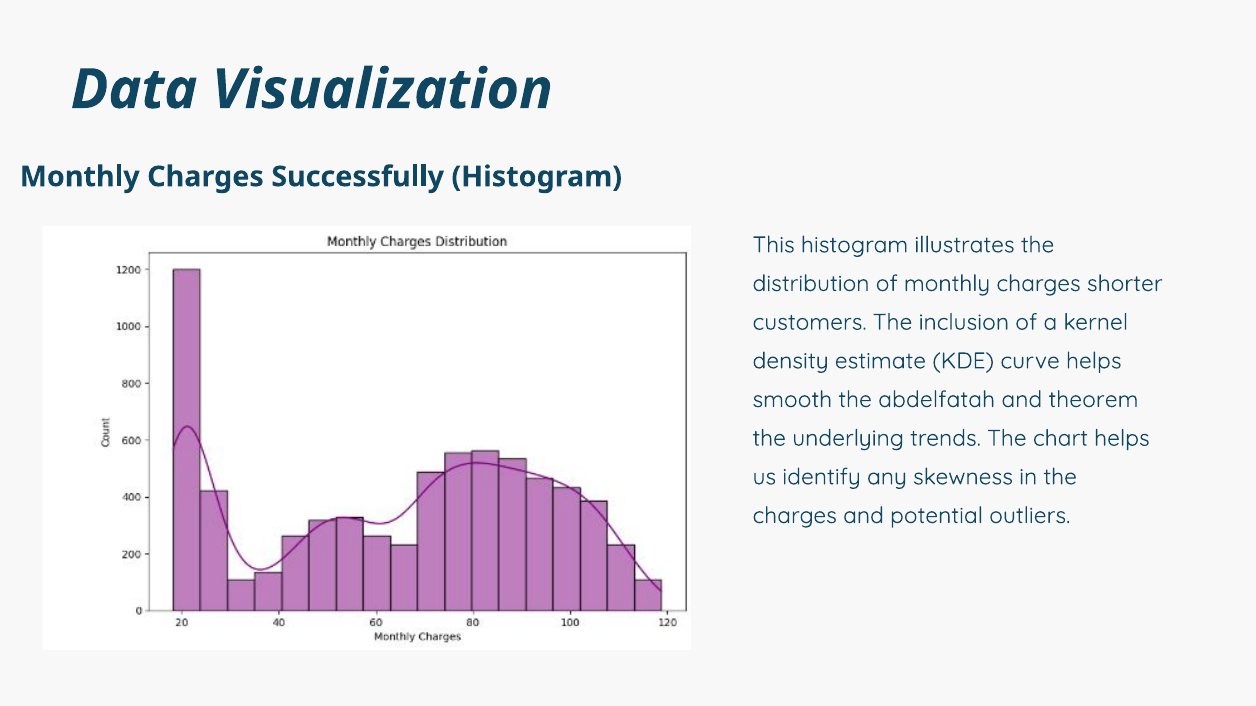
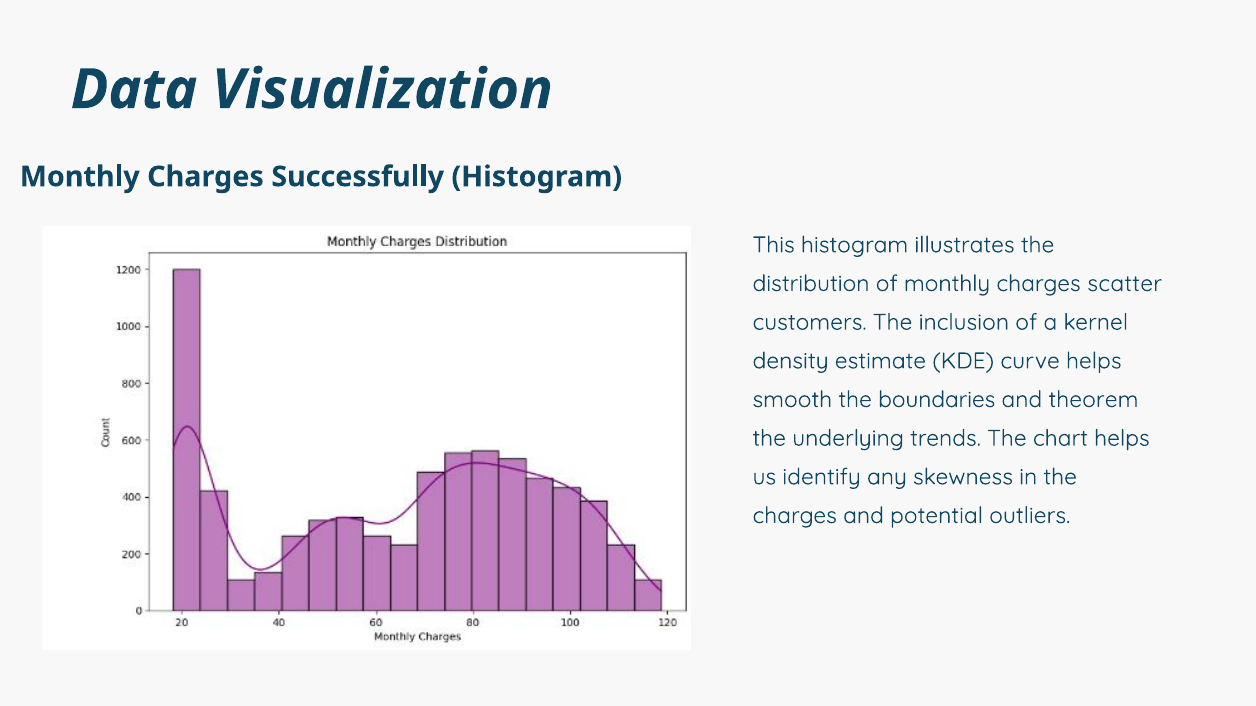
shorter: shorter -> scatter (1125, 284)
abdelfatah: abdelfatah -> boundaries (937, 400)
